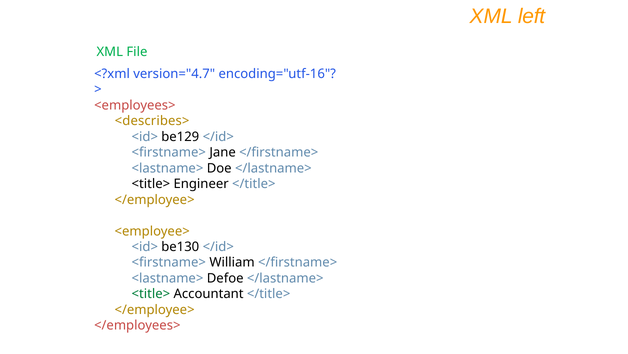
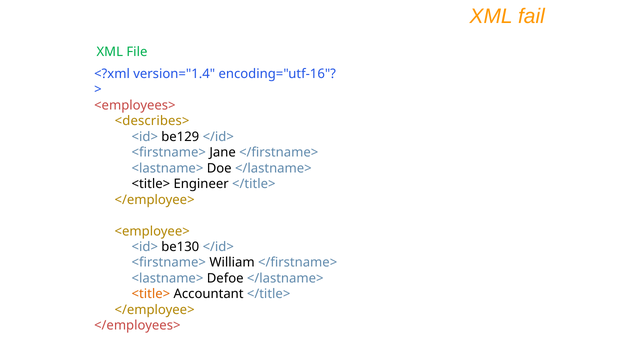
left: left -> fail (531, 16)
version="4.7: version="4.7 -> version="1.4 (174, 74)
<title> colour: green -> orange (151, 294)
